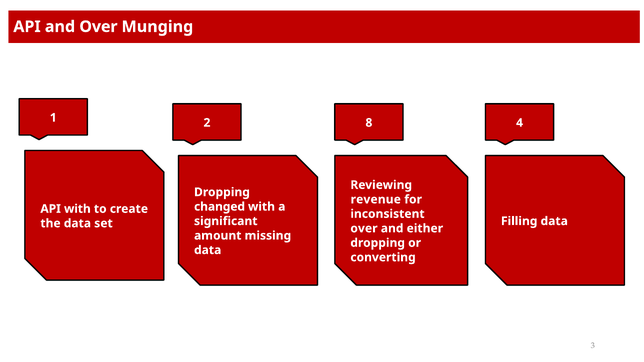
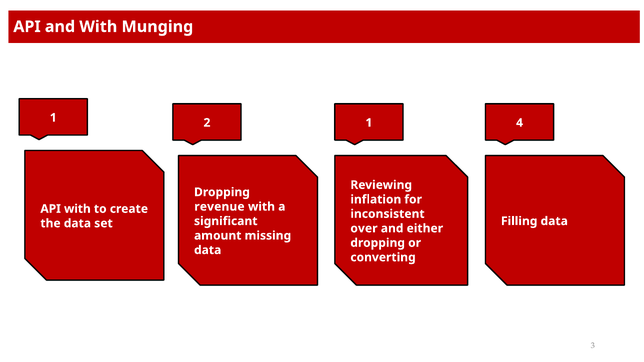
and Over: Over -> With (98, 27)
2 8: 8 -> 1 (369, 123)
revenue: revenue -> inflation (376, 200)
changed: changed -> revenue (219, 207)
